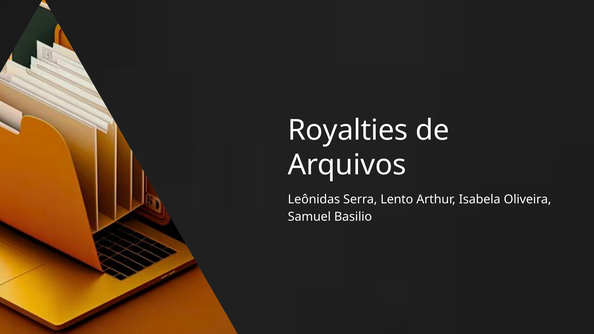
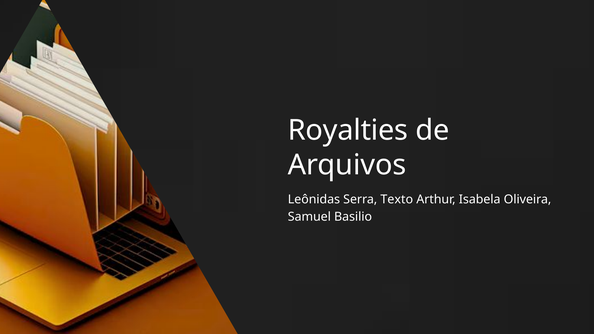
Lento: Lento -> Texto (397, 200)
